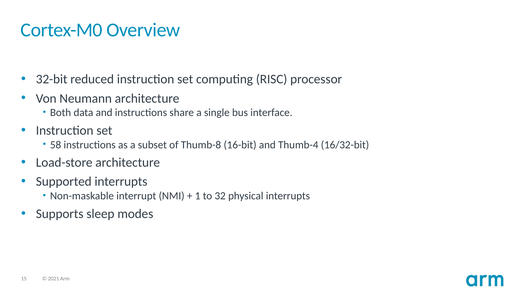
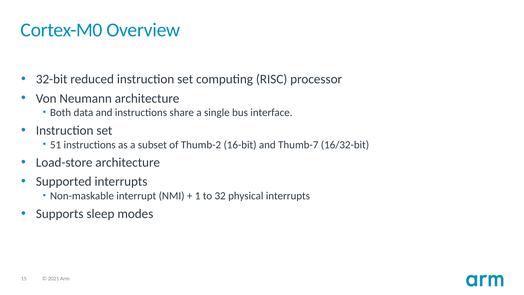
58: 58 -> 51 (56, 145)
Thumb-8: Thumb-8 -> Thumb-2 (201, 145)
Thumb-4: Thumb-4 -> Thumb-7 (298, 145)
